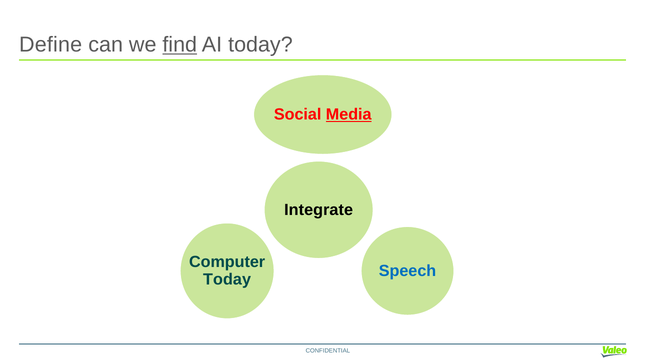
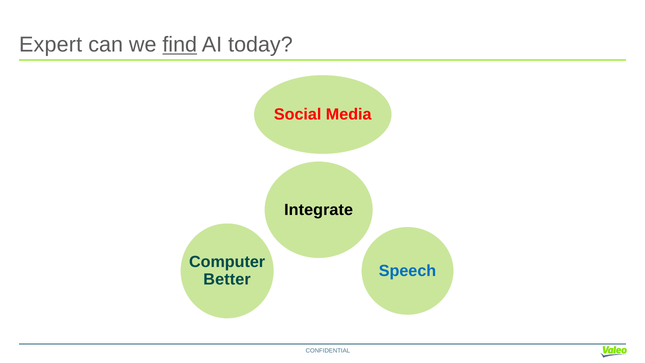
Define: Define -> Expert (51, 45)
Media underline: present -> none (349, 114)
Today: Today -> Better (227, 279)
